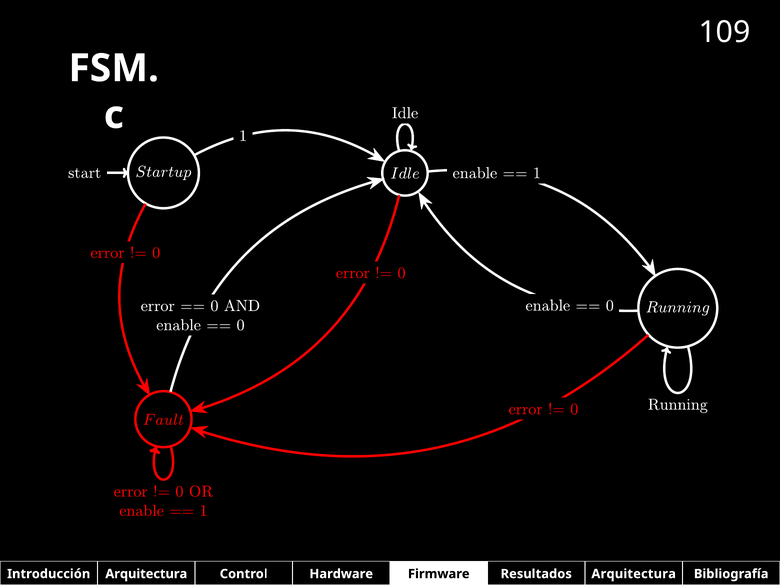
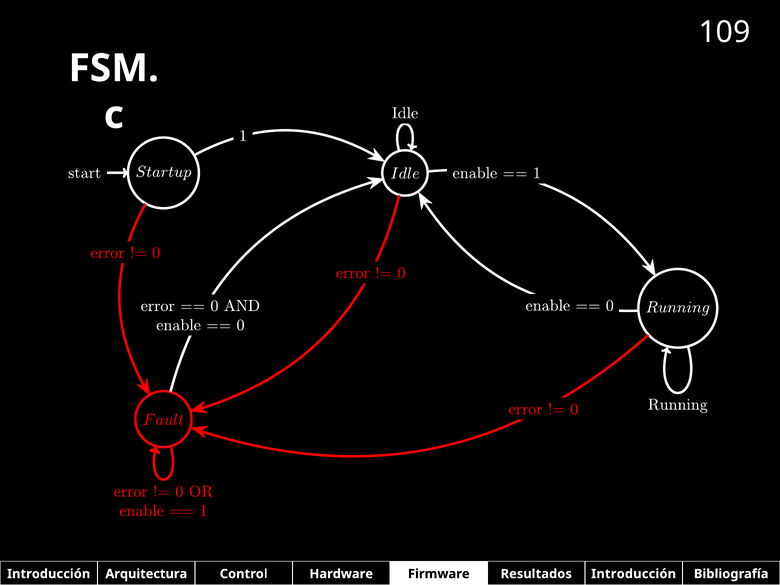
Resultados Arquitectura: Arquitectura -> Introducción (634, 574)
